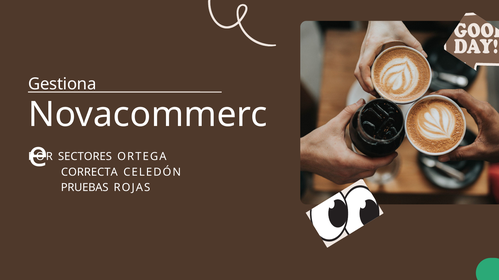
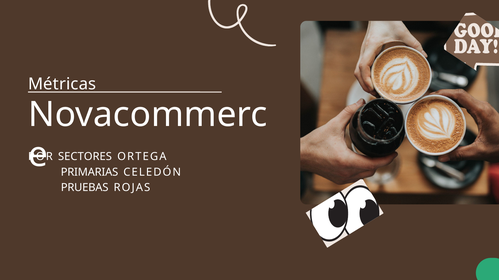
Gestiona: Gestiona -> Métricas (62, 84)
CORRECTA: CORRECTA -> PRIMARIAS (90, 172)
